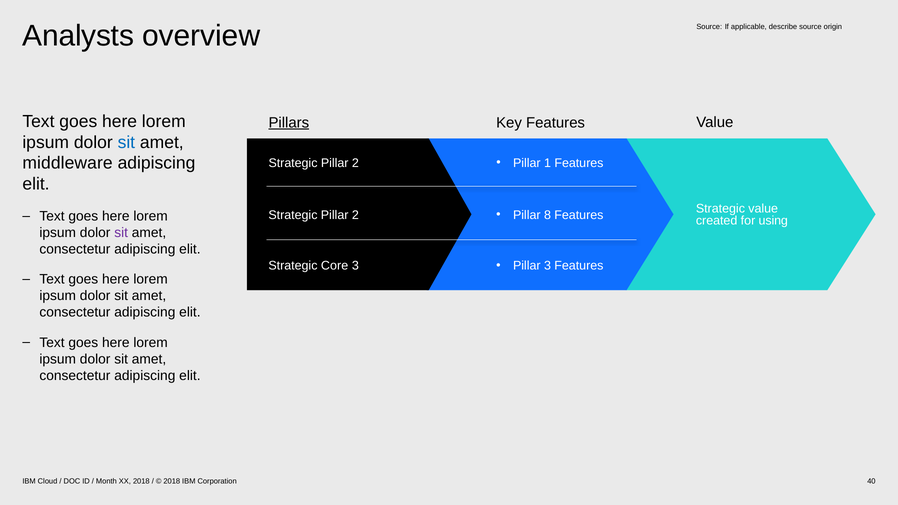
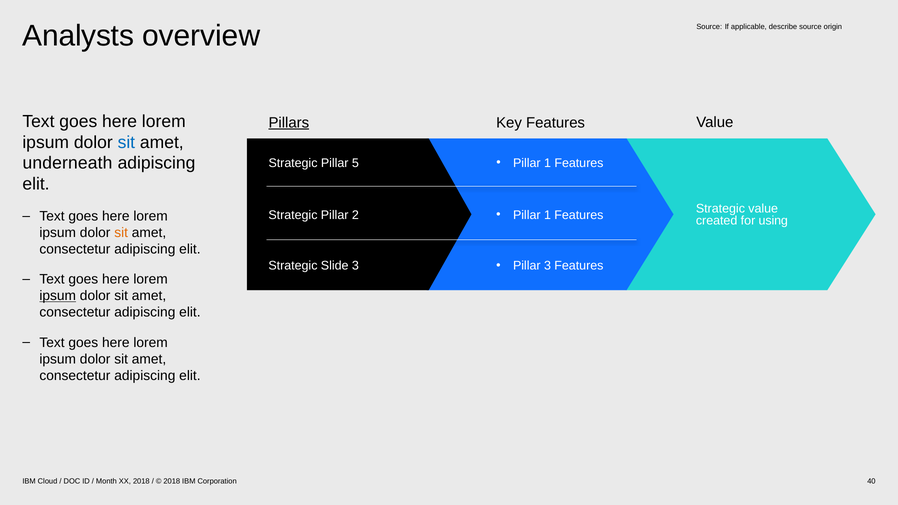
middleware: middleware -> underneath (68, 163)
2: 2 -> 5 (355, 163)
8: 8 -> 1 (547, 215)
sit colour: purple -> orange (121, 233)
Core: Core -> Slide (335, 266)
ipsum underline: none -> present (58, 296)
